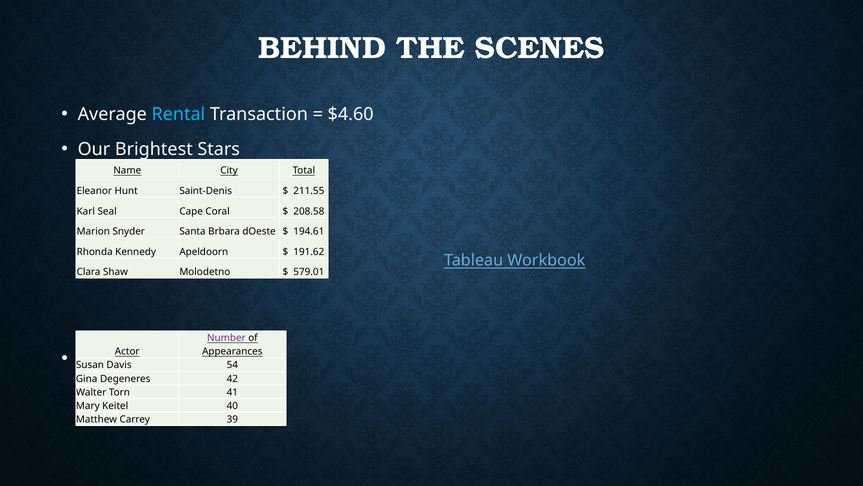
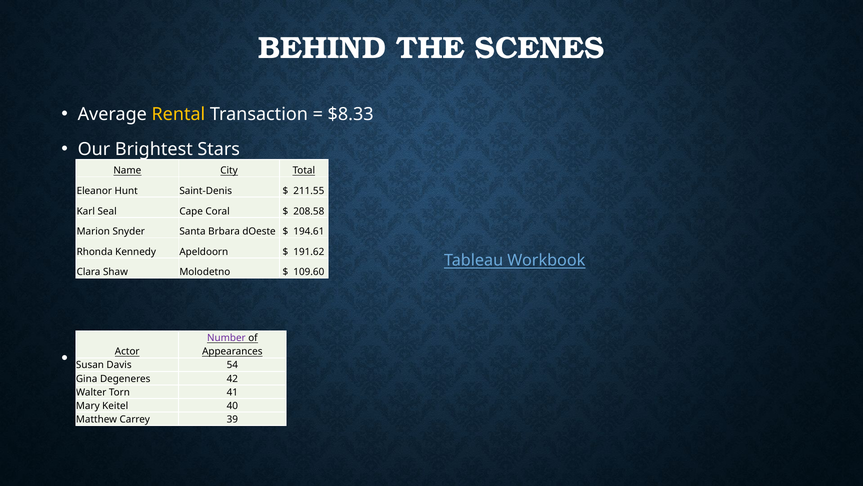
Rental colour: light blue -> yellow (178, 114)
$4.60: $4.60 -> $8.33 (351, 114)
579.01: 579.01 -> 109.60 (309, 272)
